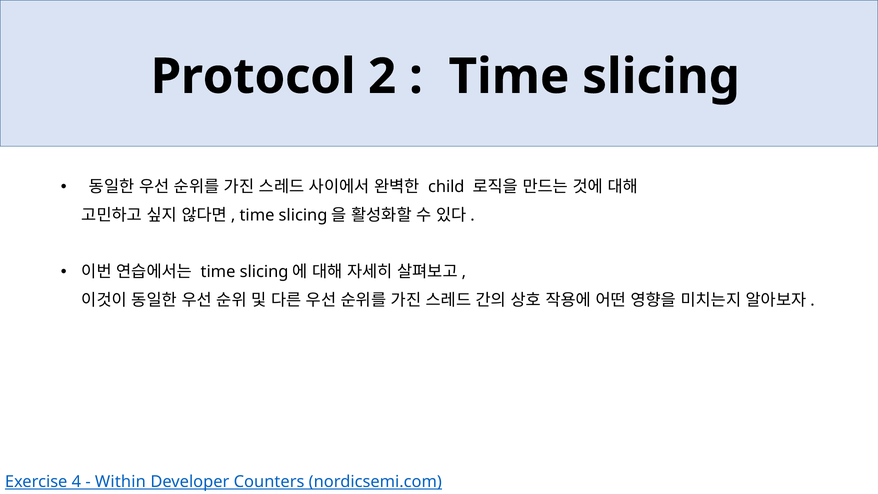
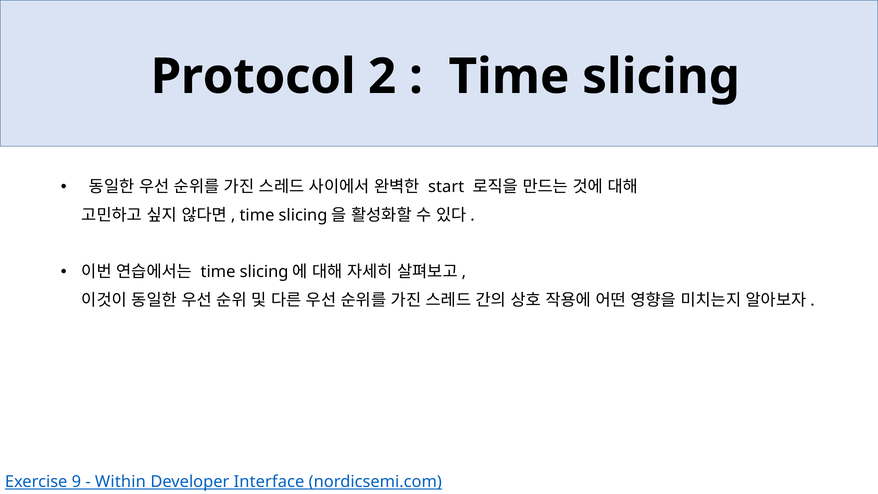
child: child -> start (446, 187)
4: 4 -> 9 (76, 482)
Counters: Counters -> Interface (269, 482)
